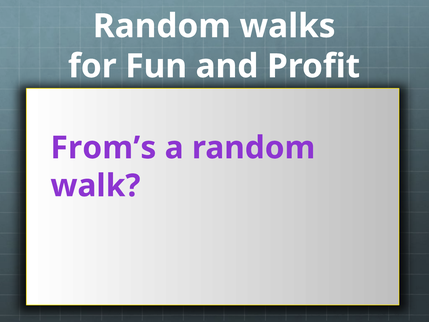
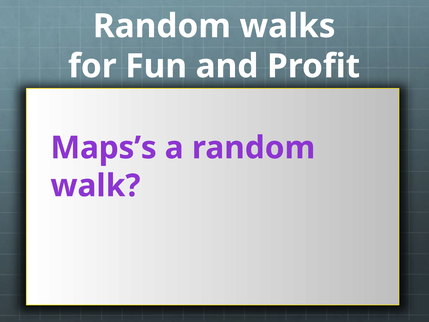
From’s: From’s -> Maps’s (104, 148)
